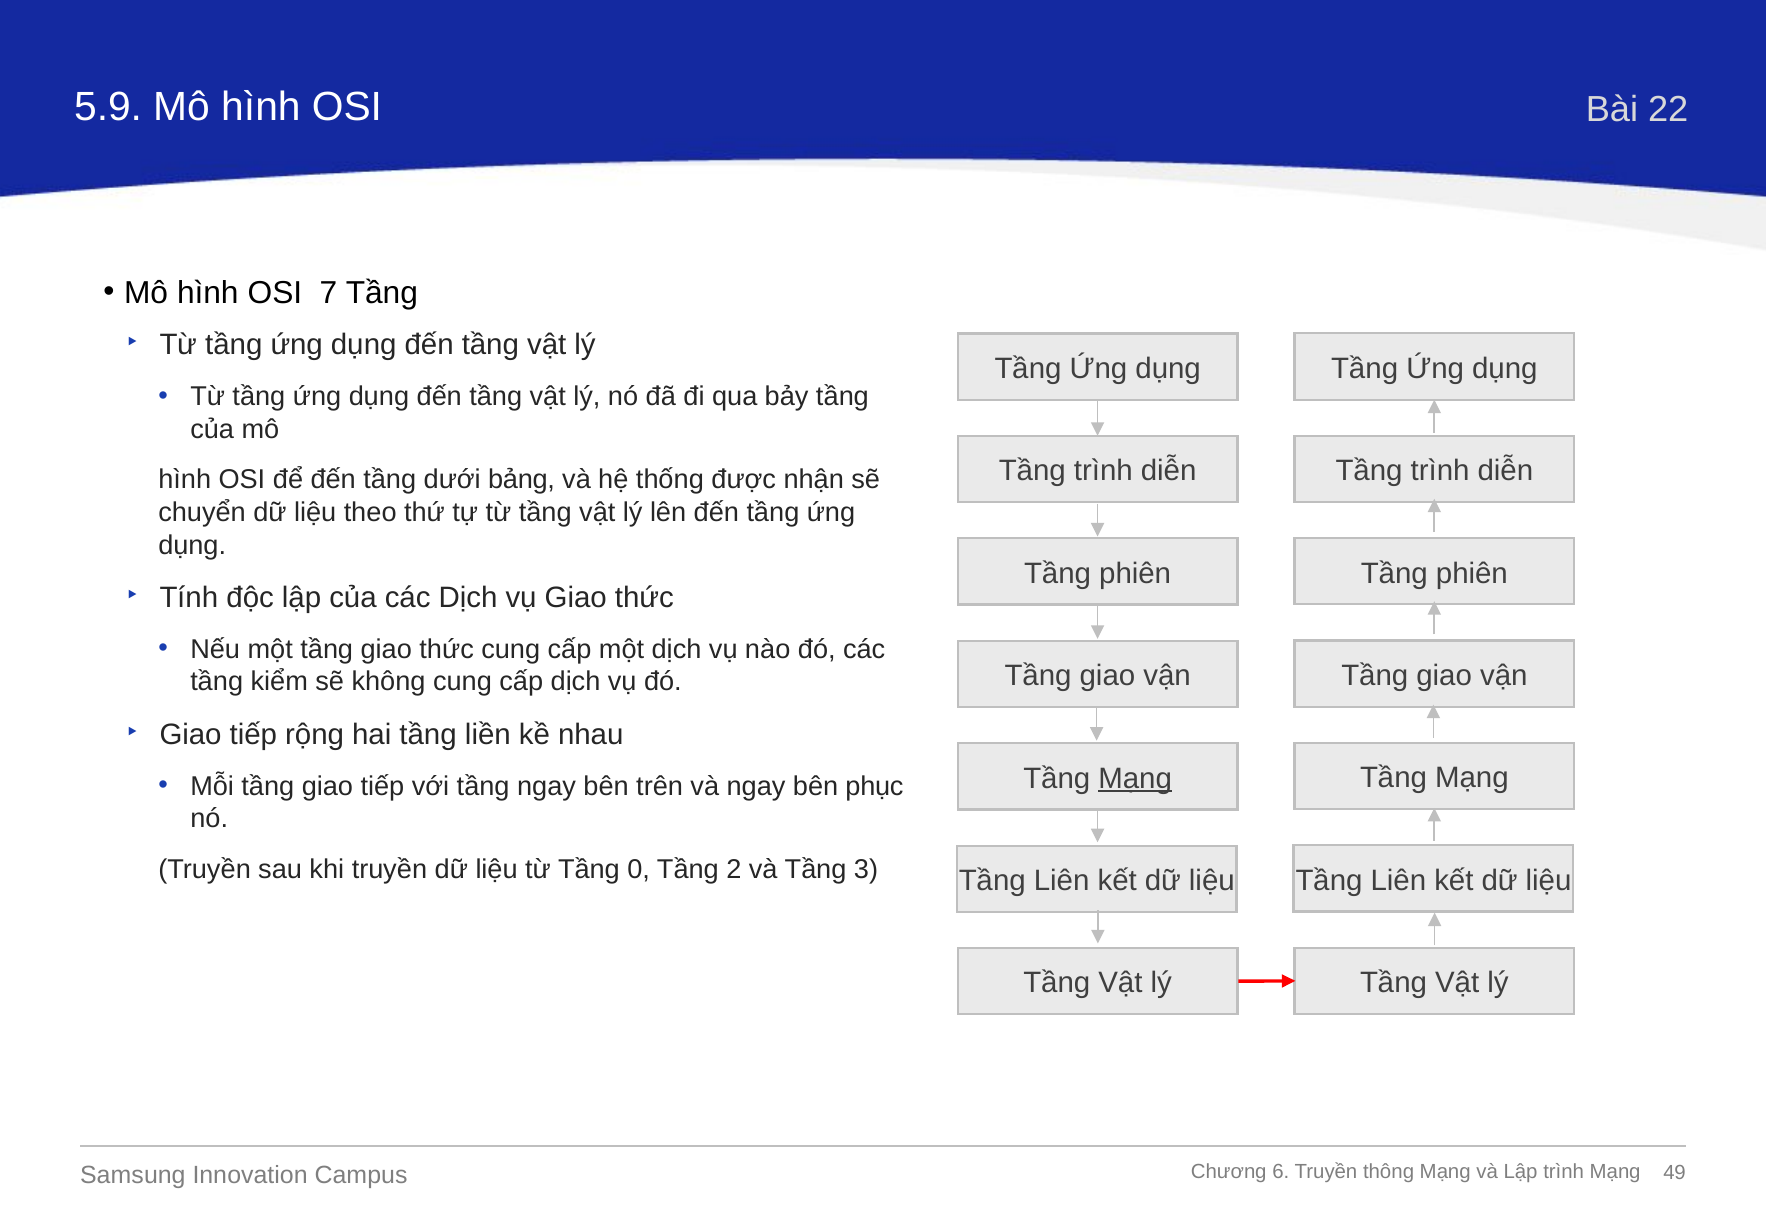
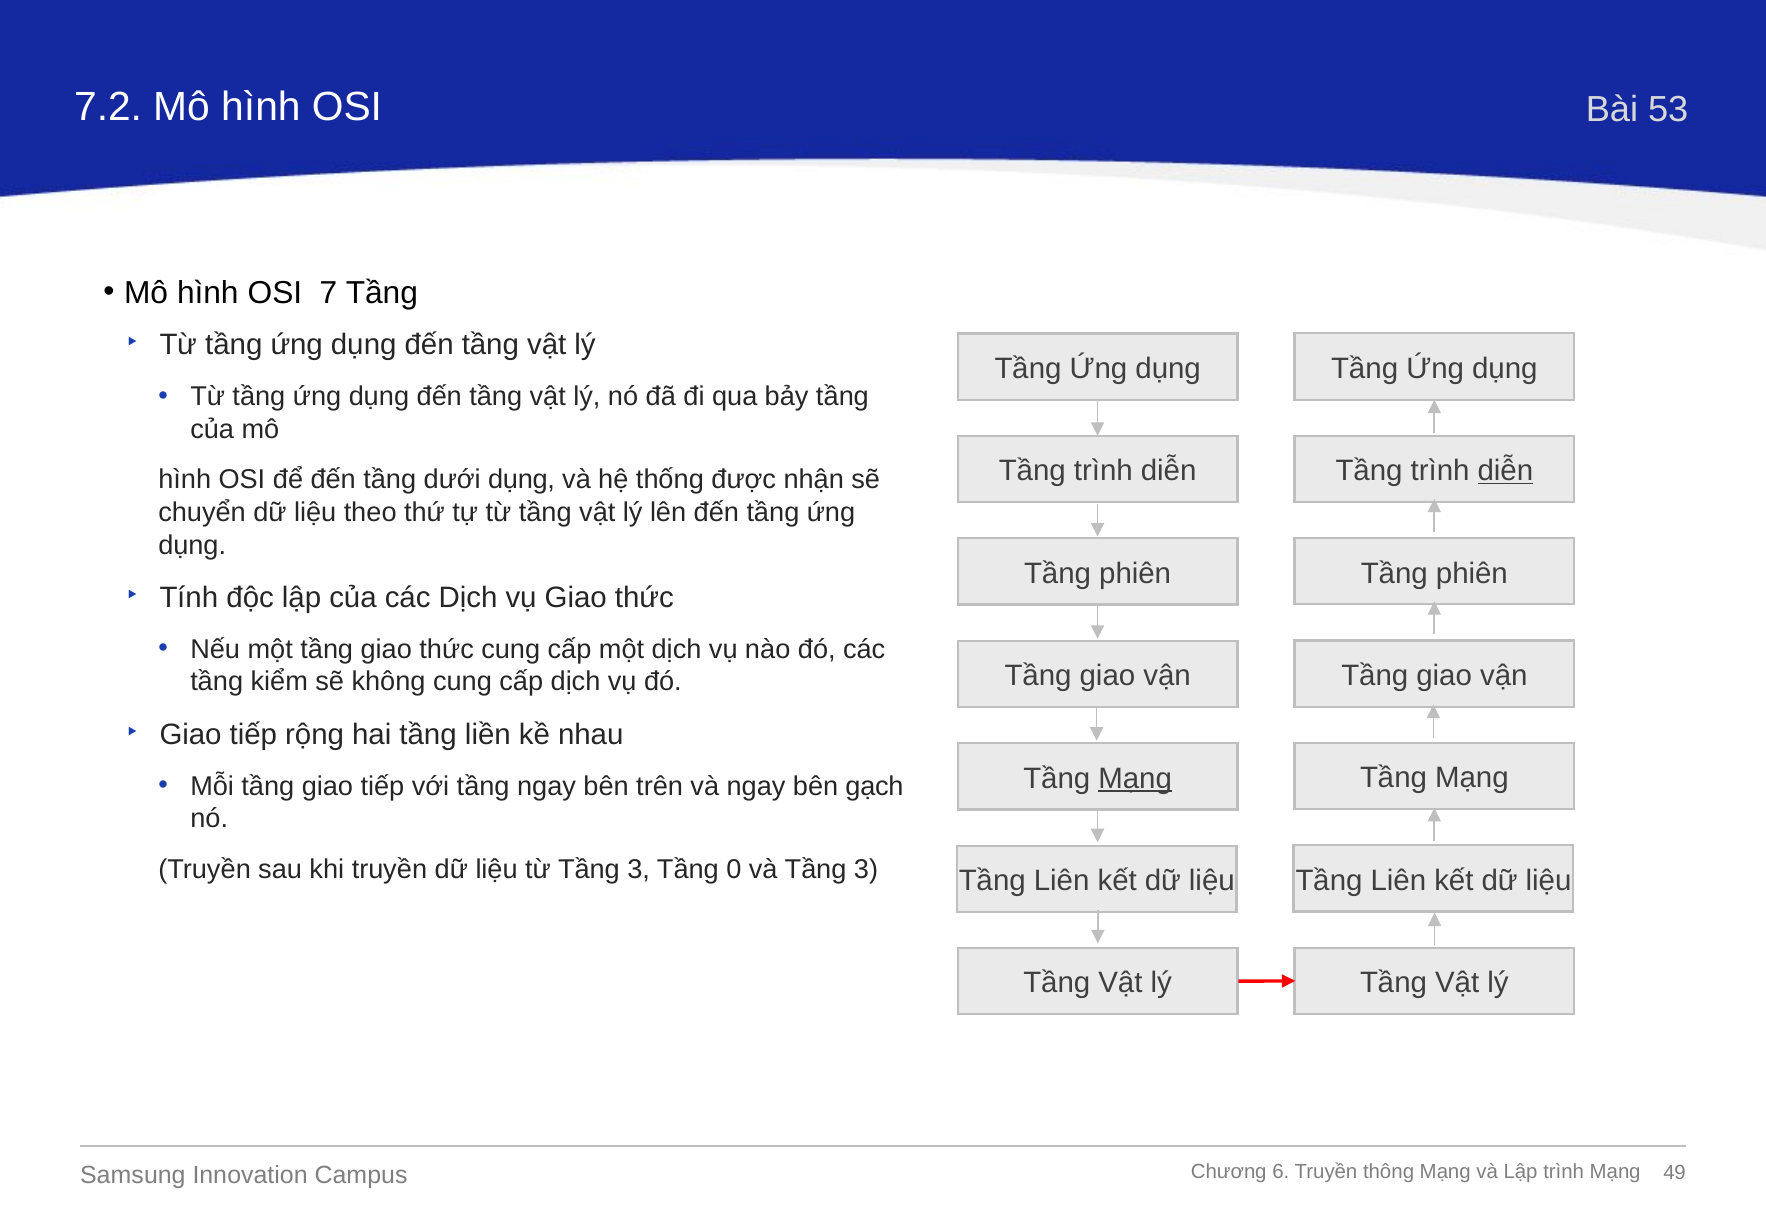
5.9: 5.9 -> 7.2 (108, 107)
22: 22 -> 53 (1668, 110)
diễn underline: none -> present (1505, 471)
dưới bảng: bảng -> dụng (522, 480)
phục: phục -> gạch (874, 786)
từ Tầng 0: 0 -> 3 (639, 870)
2: 2 -> 0 (734, 870)
